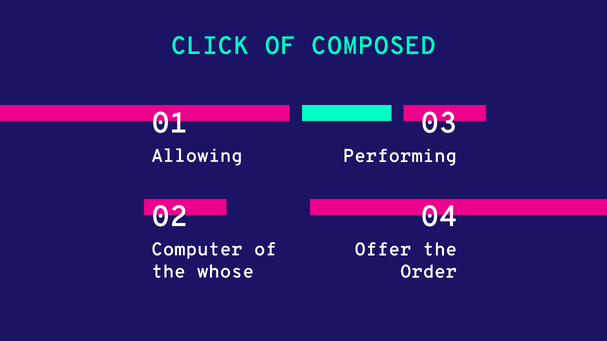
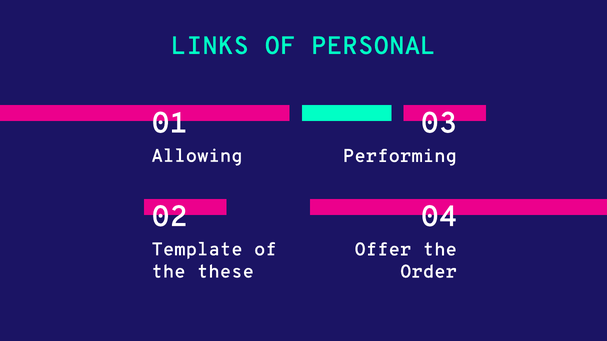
CLICK: CLICK -> LINKS (210, 46)
COMPOSED: COMPOSED -> PERSONAL (374, 46)
Computer: Computer -> Template (197, 250)
whose: whose -> these (225, 272)
